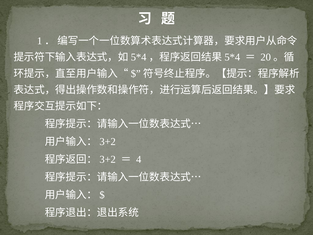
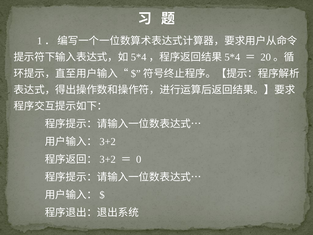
4: 4 -> 0 (139, 159)
